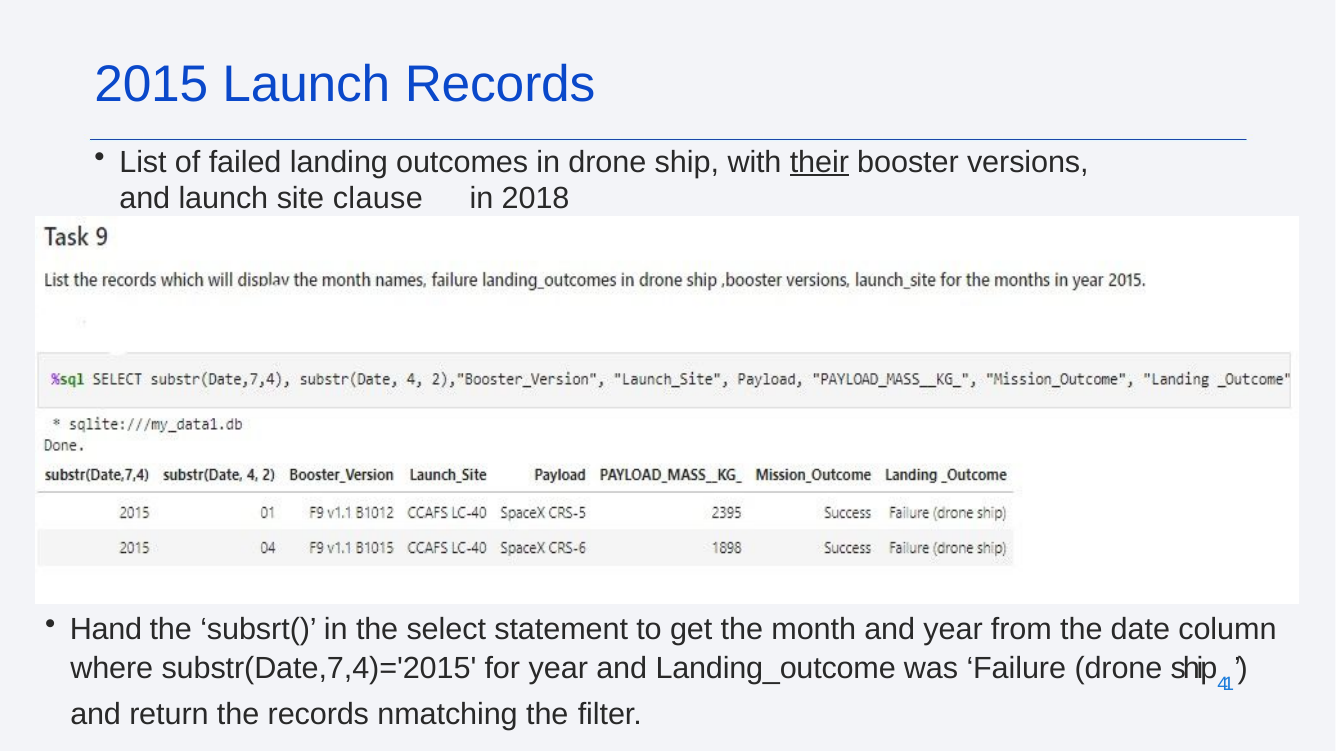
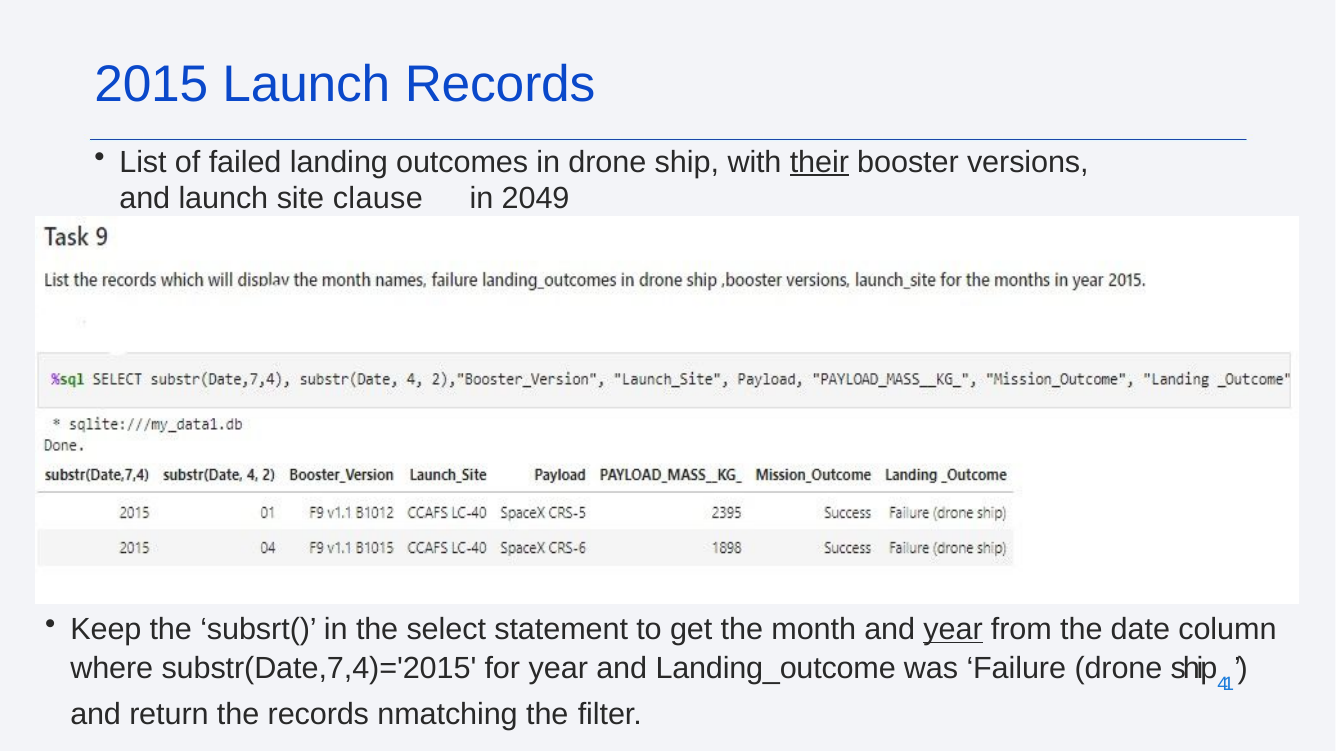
2018: 2018 -> 2049 (536, 199)
Hand: Hand -> Keep (106, 630)
year underline: none -> present (953, 630)
